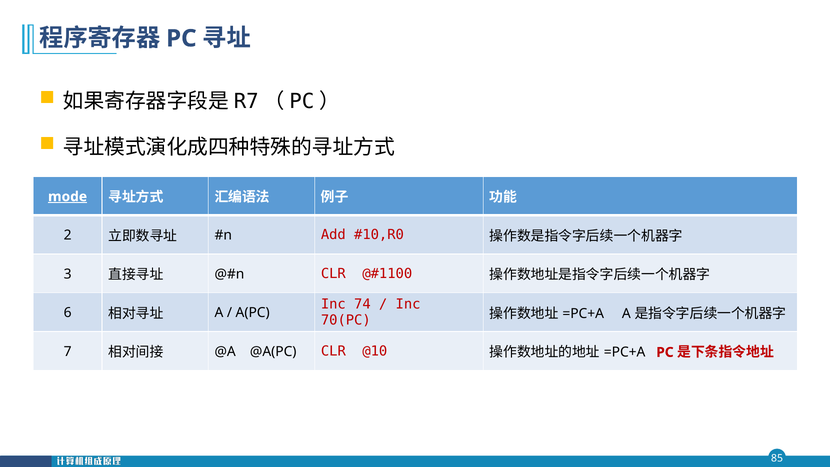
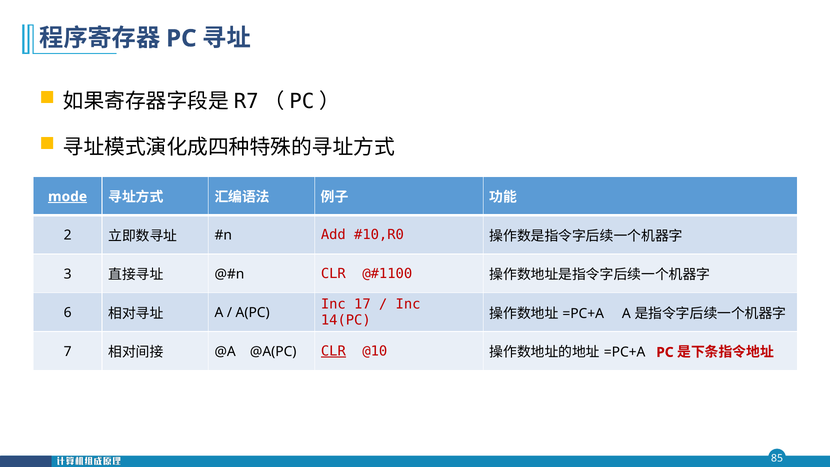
74: 74 -> 17 (362, 304)
70(PC: 70(PC -> 14(PC (346, 320)
CLR underline: none -> present (333, 351)
